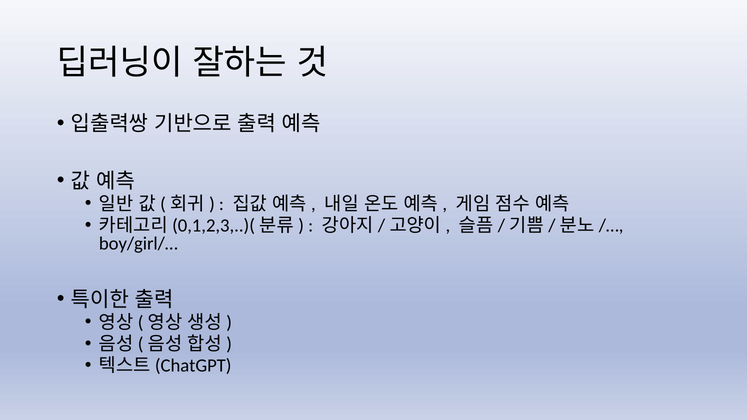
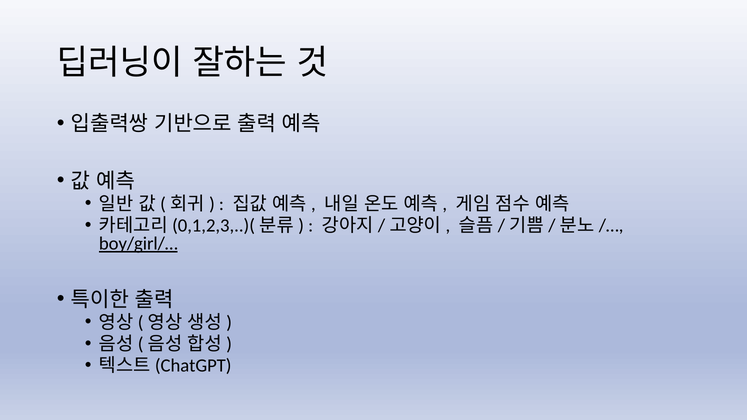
boy/girl/… underline: none -> present (138, 244)
